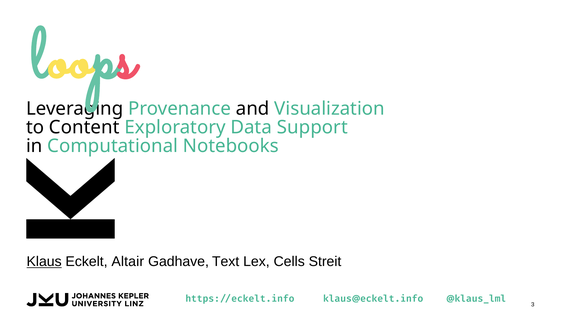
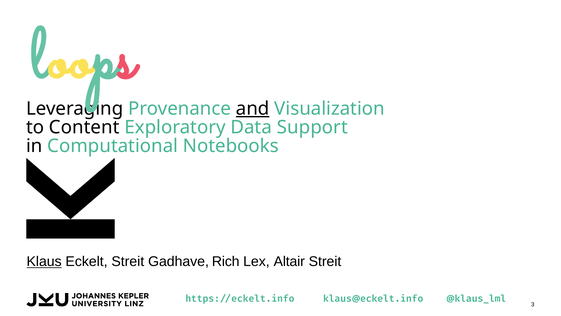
and underline: none -> present (253, 108)
Eckelt Altair: Altair -> Streit (128, 261)
Text: Text -> Rich (226, 261)
Cells: Cells -> Altair (289, 261)
